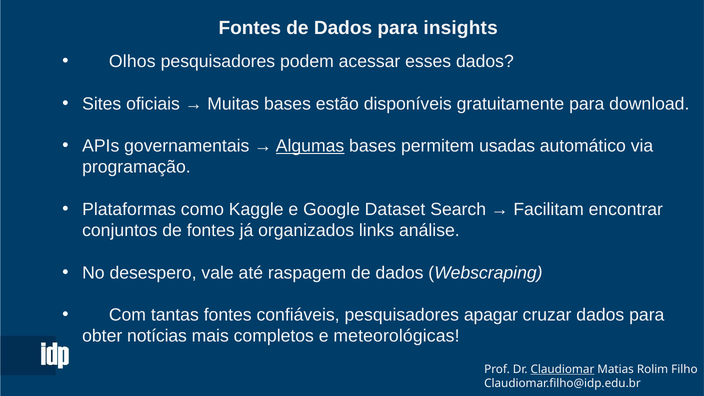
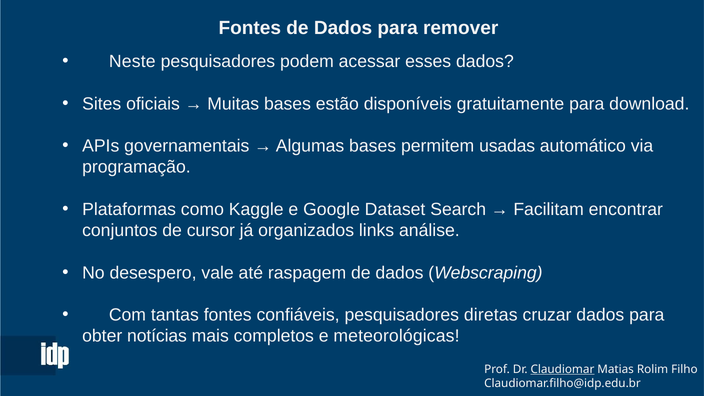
insights: insights -> remover (461, 28)
Olhos: Olhos -> Neste (132, 62)
Algumas underline: present -> none (310, 146)
de fontes: fontes -> cursor (211, 230)
apagar: apagar -> diretas (491, 315)
